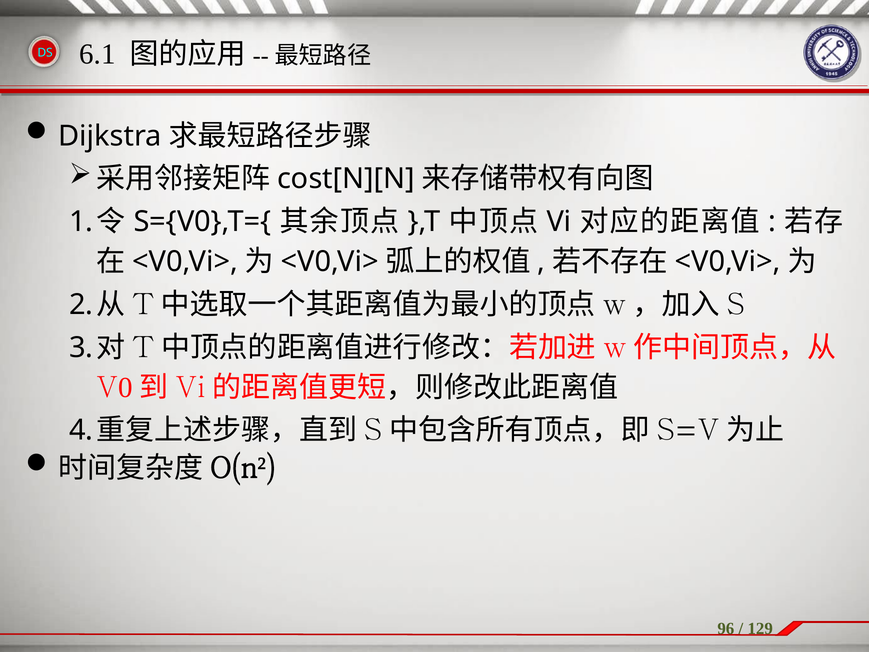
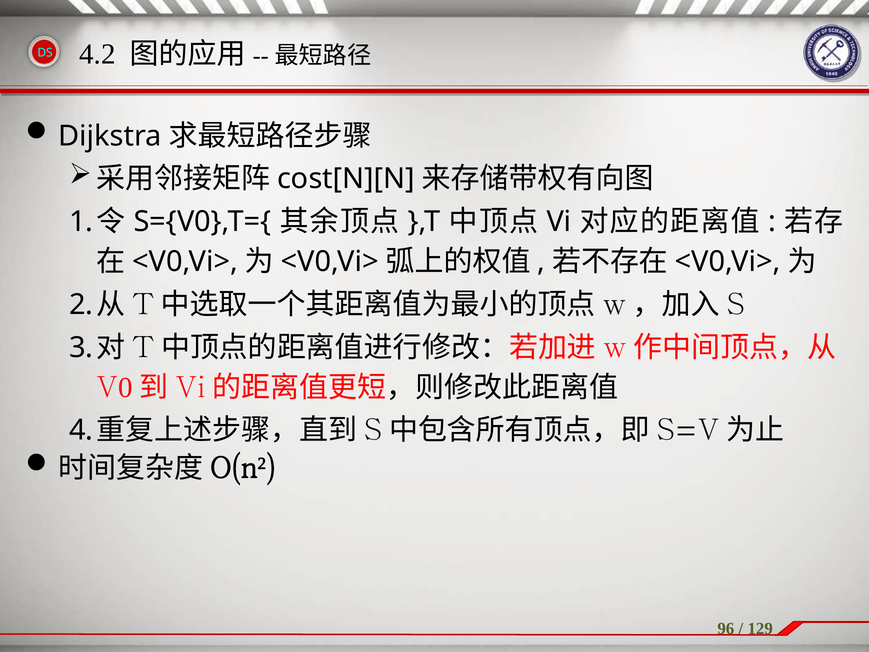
6.1: 6.1 -> 4.2 (98, 54)
